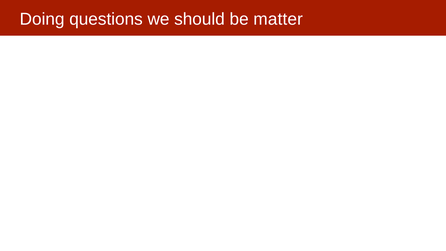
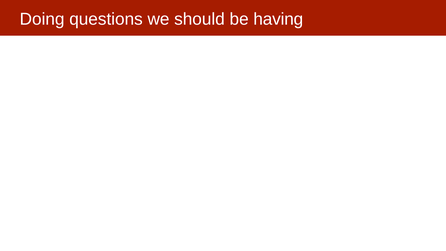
matter: matter -> having (278, 19)
